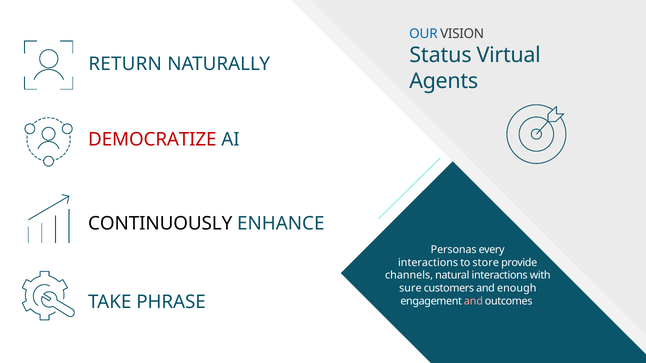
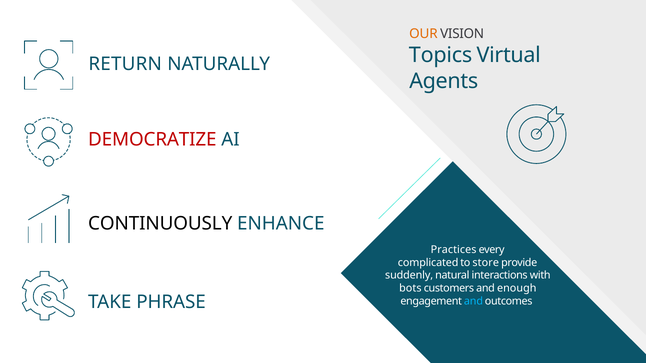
OUR colour: blue -> orange (423, 34)
Status: Status -> Topics (441, 55)
Personas: Personas -> Practices (454, 250)
interactions: interactions -> complicated (428, 263)
channels: channels -> suddenly (409, 276)
sure: sure -> bots (410, 289)
and colour: pink -> light blue (473, 301)
